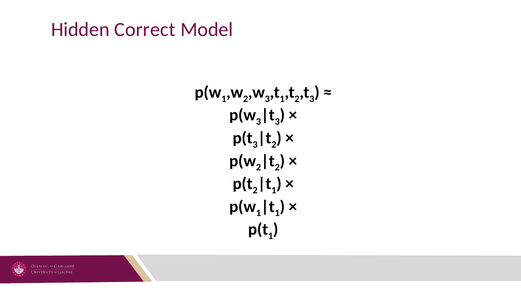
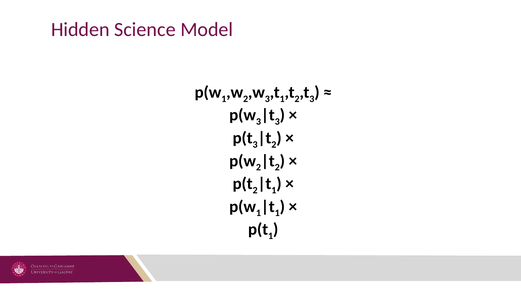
Correct: Correct -> Science (145, 30)
